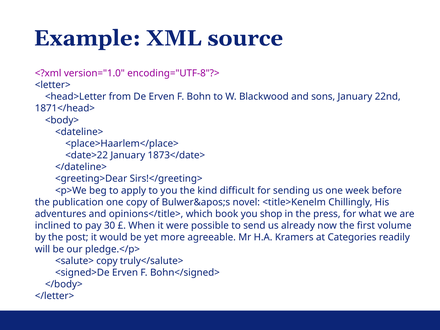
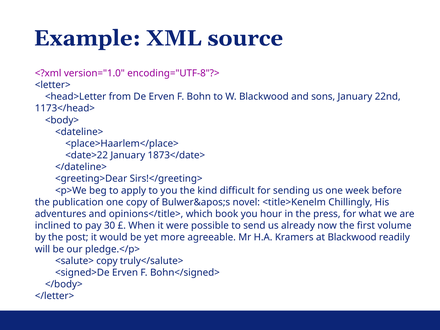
1871</head>: 1871</head> -> 1173</head> (65, 108)
shop: shop -> hour (271, 214)
at Categories: Categories -> Blackwood (352, 237)
